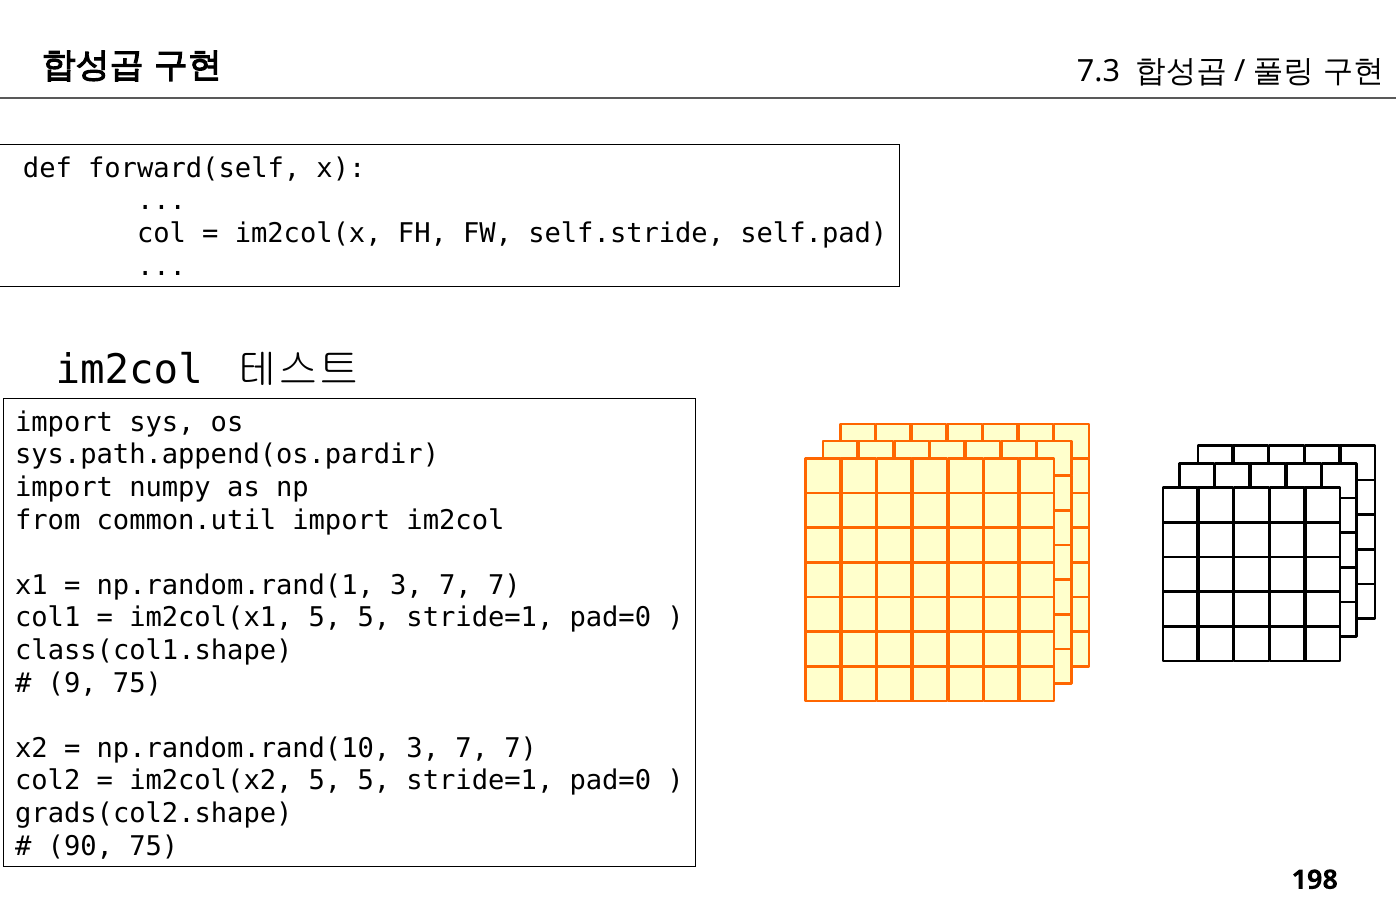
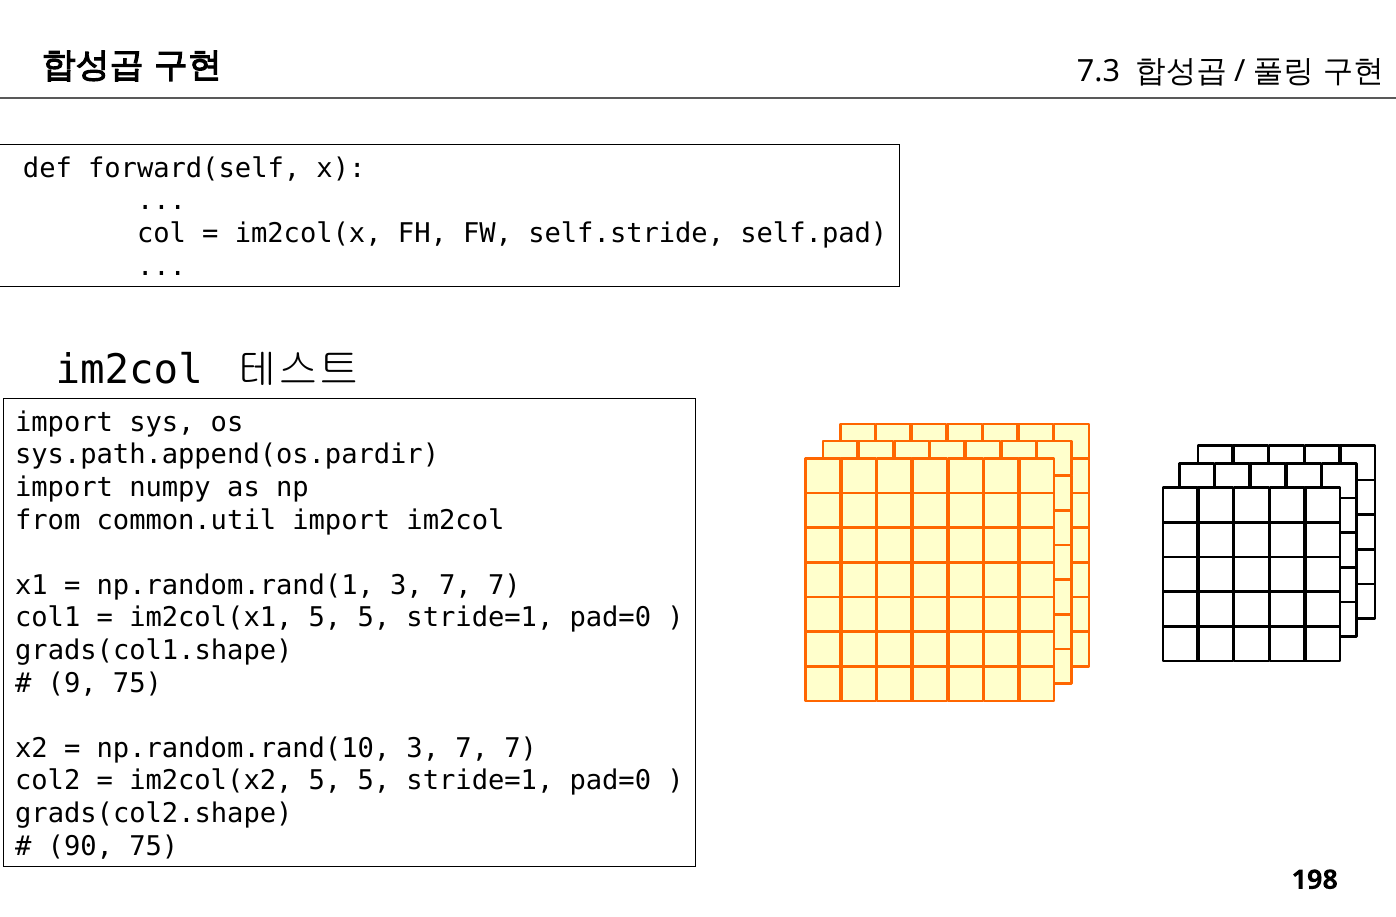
class(col1.shape: class(col1.shape -> grads(col1.shape (154, 650)
